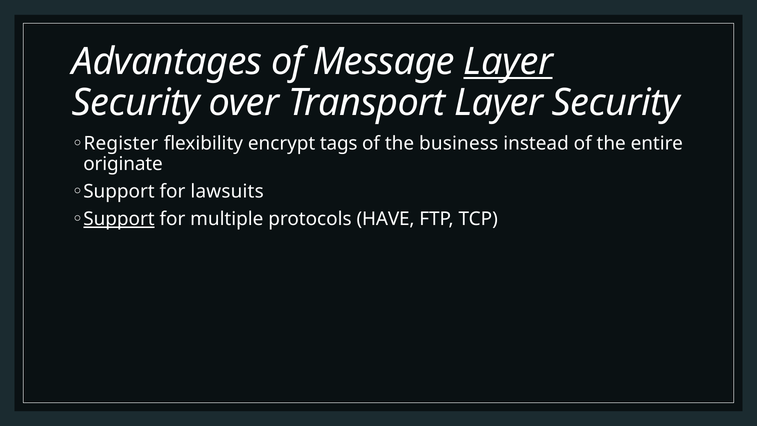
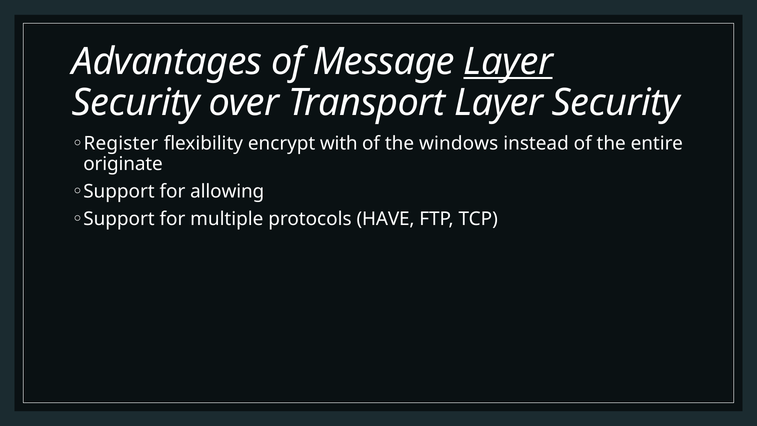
tags: tags -> with (339, 144)
business: business -> windows (459, 144)
lawsuits: lawsuits -> allowing (227, 192)
Support underline: present -> none (119, 219)
